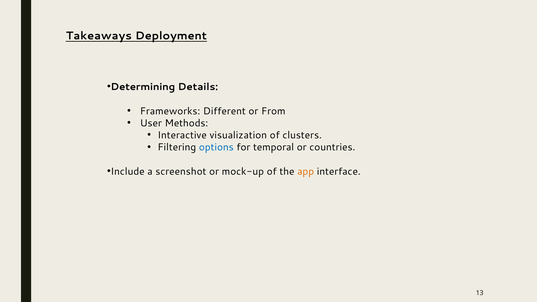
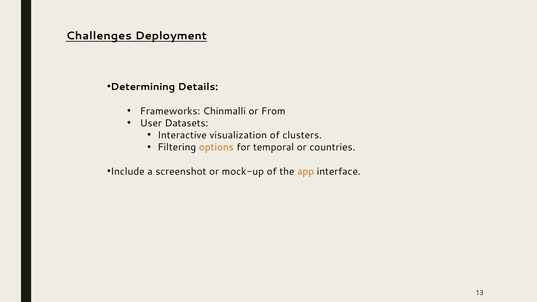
Takeaways: Takeaways -> Challenges (99, 36)
Different: Different -> Chinmalli (224, 111)
Methods: Methods -> Datasets (186, 123)
options colour: blue -> orange (216, 147)
